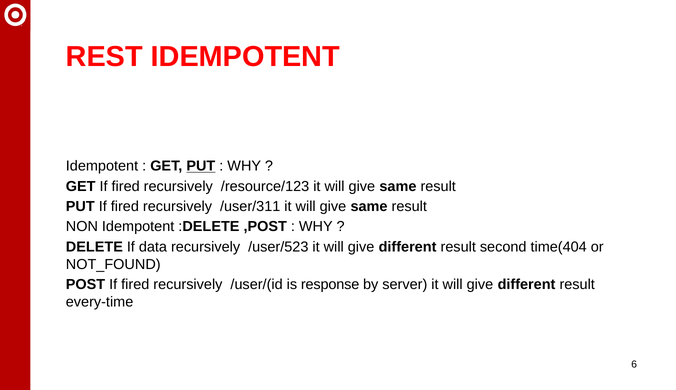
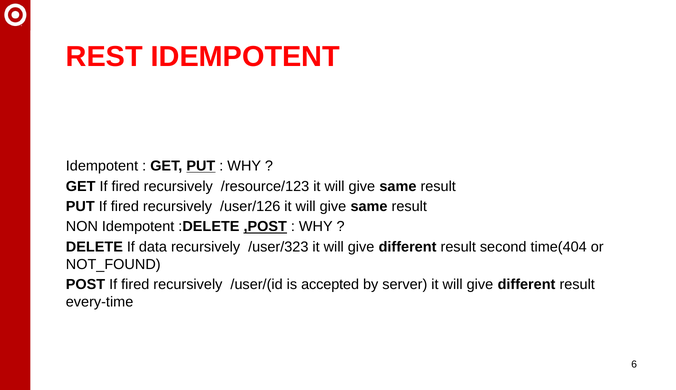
/user/311: /user/311 -> /user/126 (250, 206)
,POST underline: none -> present (265, 227)
/user/523: /user/523 -> /user/323 (278, 247)
response: response -> accepted (330, 284)
